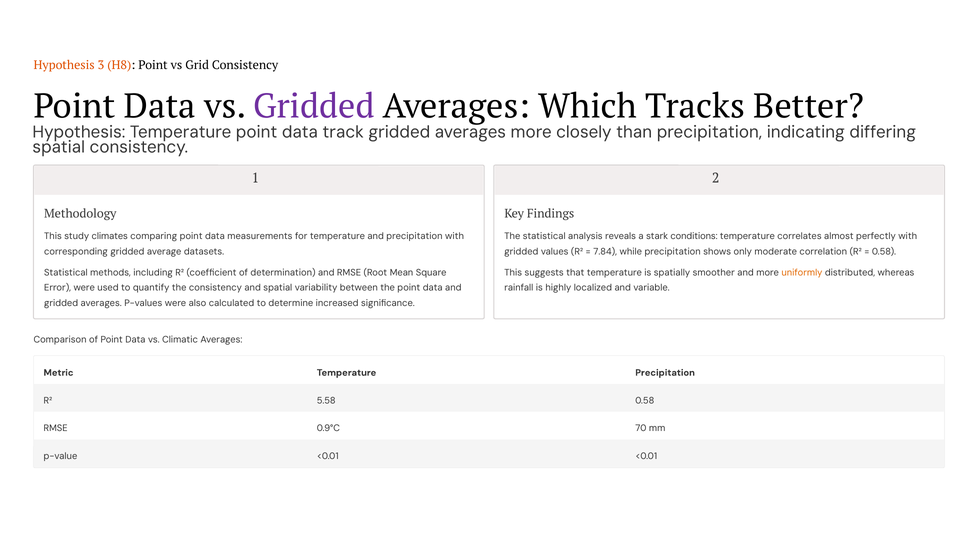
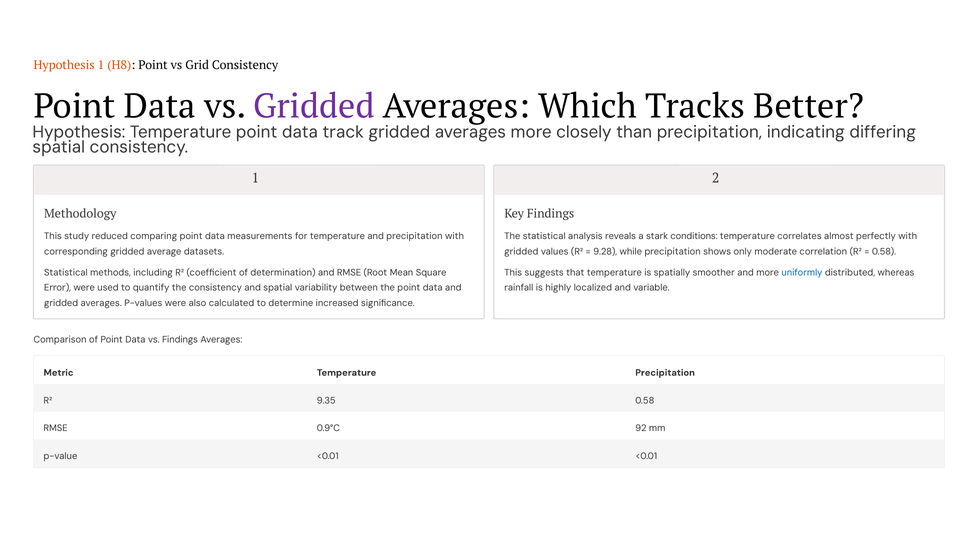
Hypothesis 3: 3 -> 1 (101, 65)
climates: climates -> reduced (110, 236)
7.84: 7.84 -> 9.28 (605, 252)
uniformly colour: orange -> blue (802, 273)
vs Climatic: Climatic -> Findings (180, 340)
5.58: 5.58 -> 9.35 (326, 401)
70: 70 -> 92 (641, 428)
